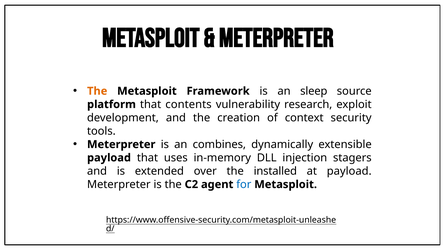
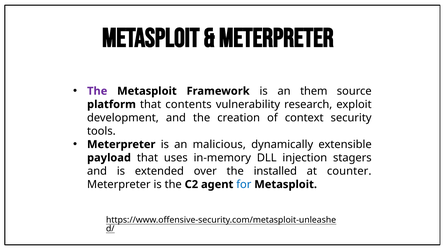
The colour: orange -> purple (97, 91)
sleep: sleep -> them (314, 91)
combines: combines -> malicious (219, 145)
at payload: payload -> counter (349, 171)
